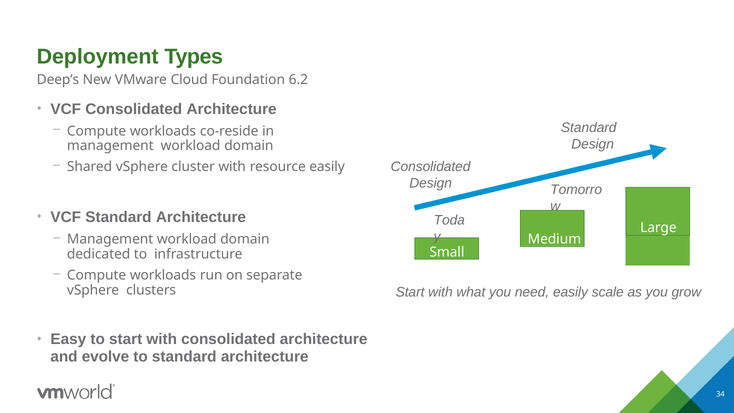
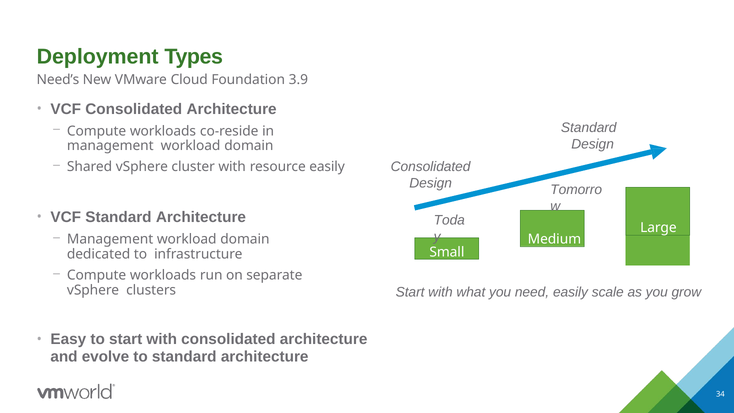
Deep’s: Deep’s -> Need’s (58, 80)
6.2: 6.2 -> 3.9 (298, 80)
